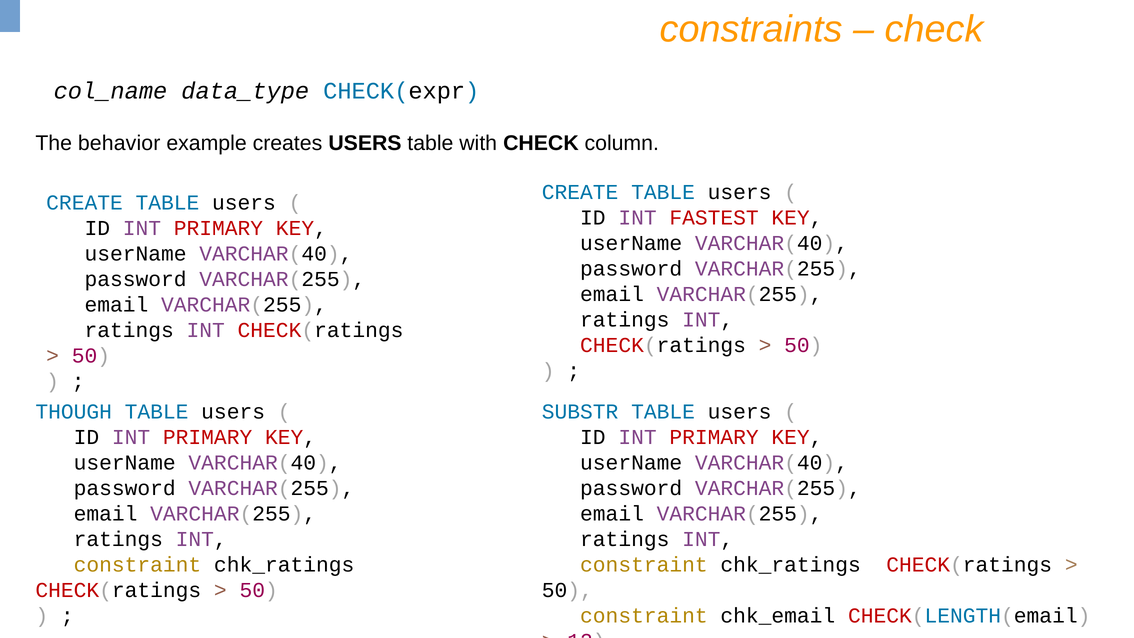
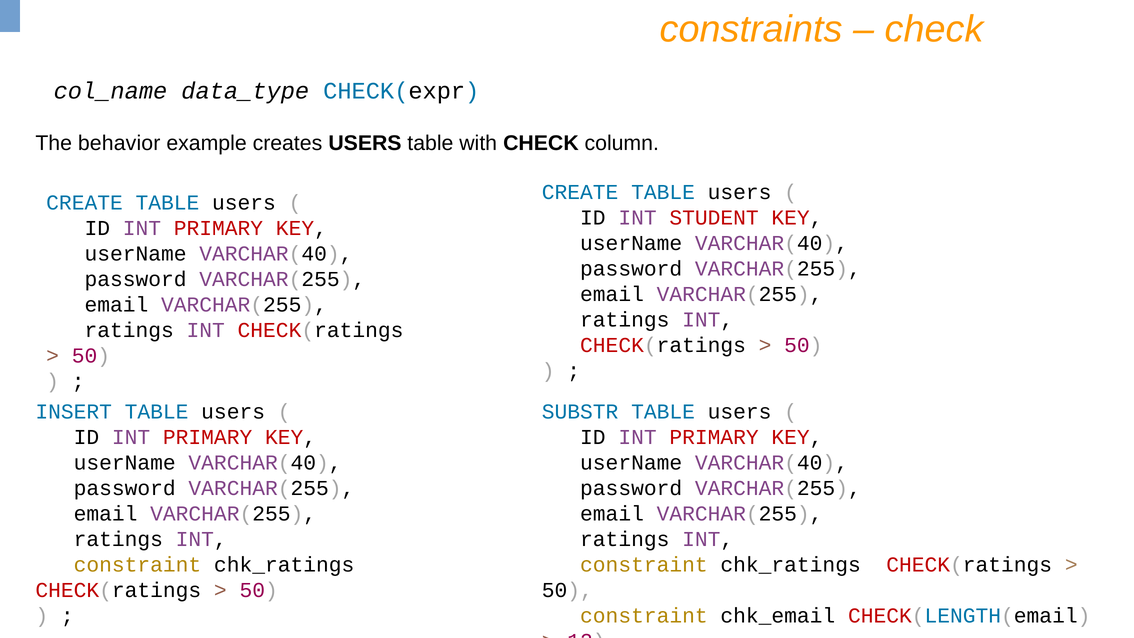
FASTEST: FASTEST -> STUDENT (714, 218)
THOUGH: THOUGH -> INSERT (74, 412)
